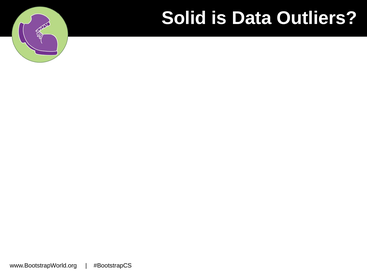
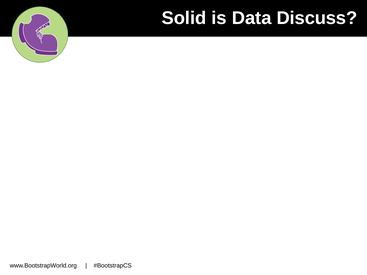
Outliers: Outliers -> Discuss (317, 18)
